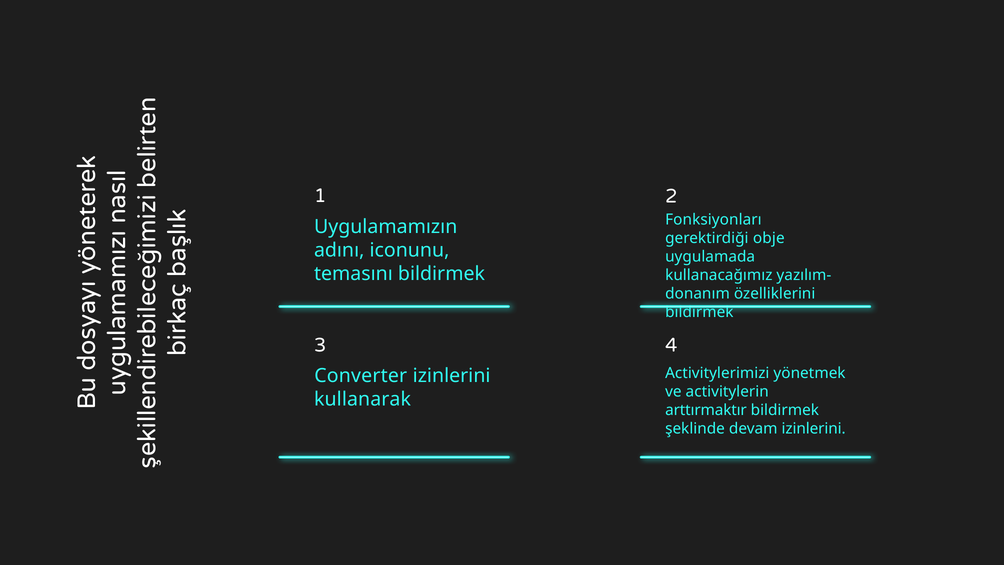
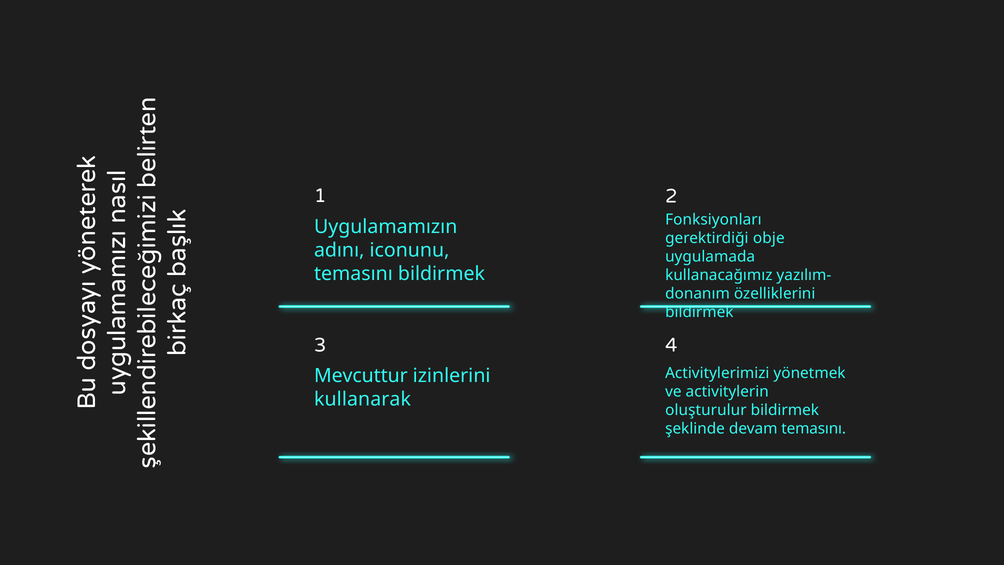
Converter: Converter -> Mevcuttur (361, 376)
arttırmaktır: arttırmaktır -> oluşturulur (706, 410)
devam izinlerini: izinlerini -> temasını (814, 428)
